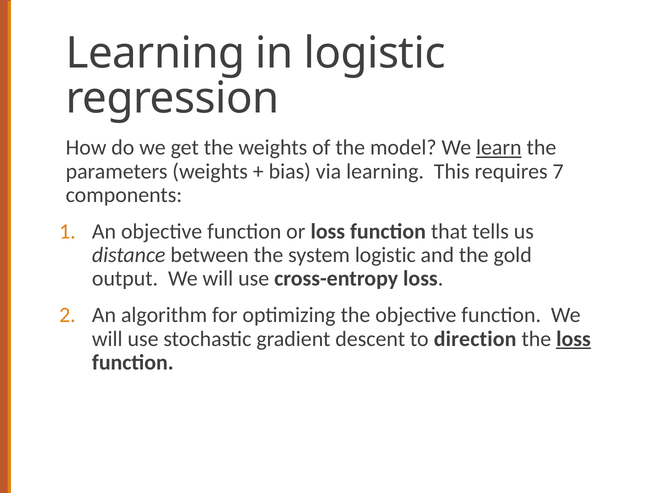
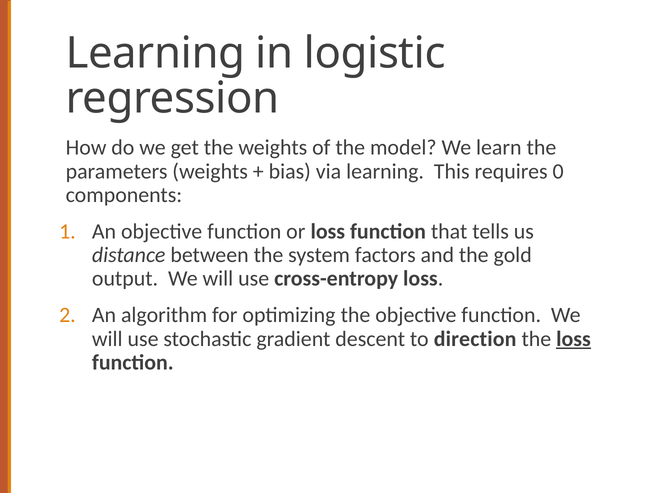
learn underline: present -> none (499, 148)
7: 7 -> 0 (558, 171)
system logistic: logistic -> factors (385, 255)
